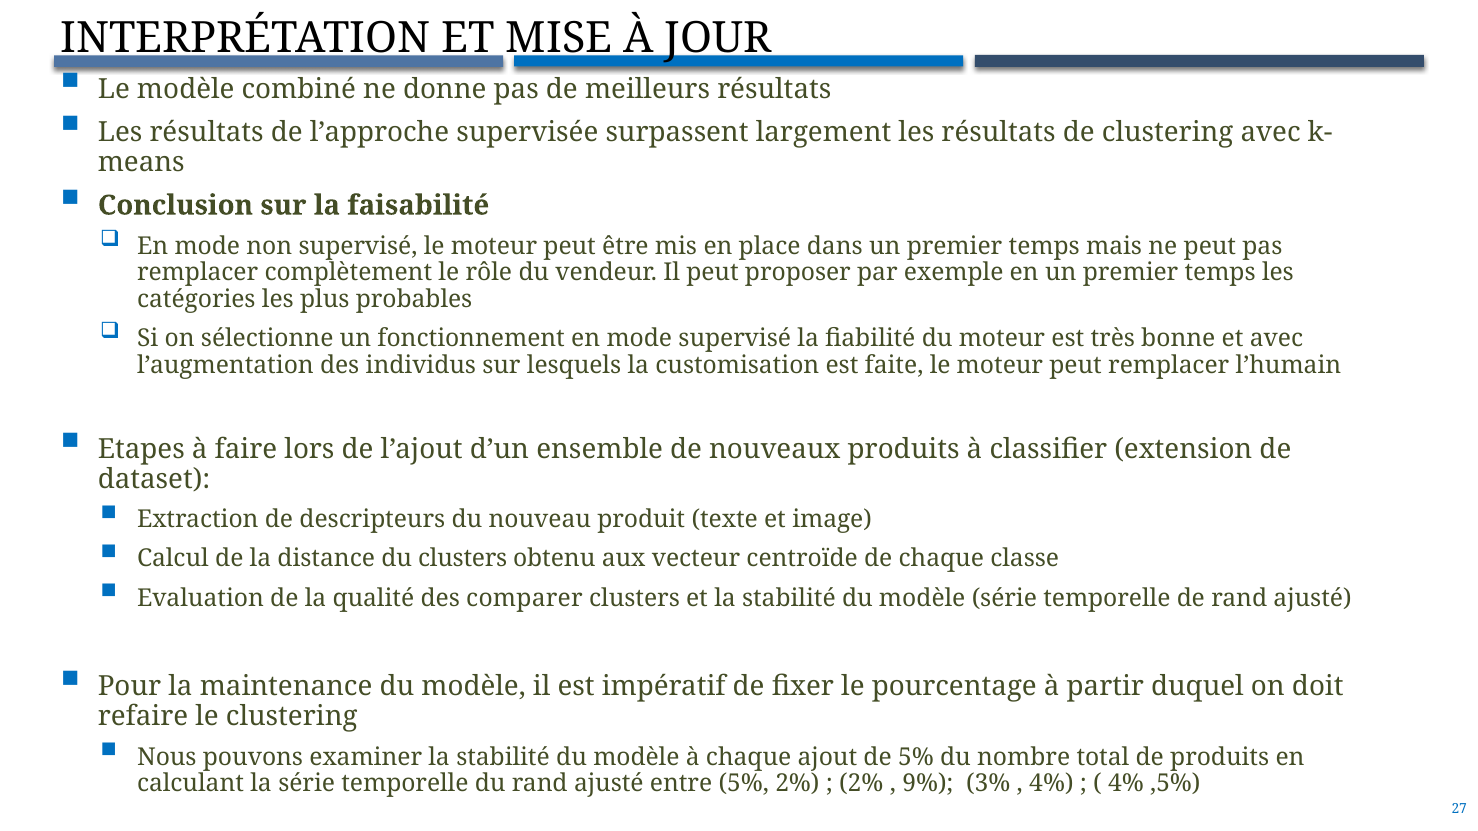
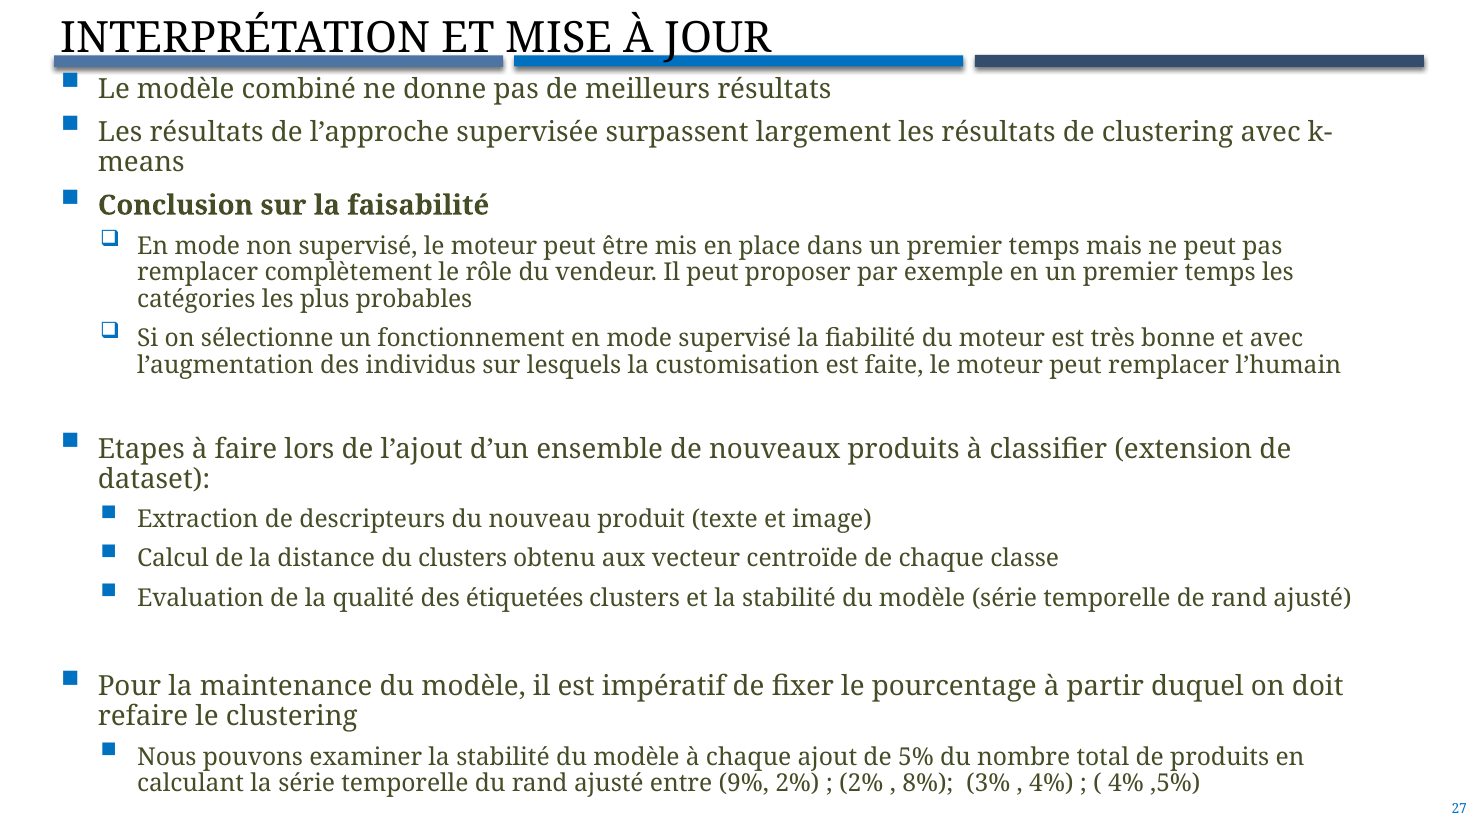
comparer: comparer -> étiquetées (525, 598)
entre 5%: 5% -> 9% (744, 784)
9%: 9% -> 8% (928, 784)
